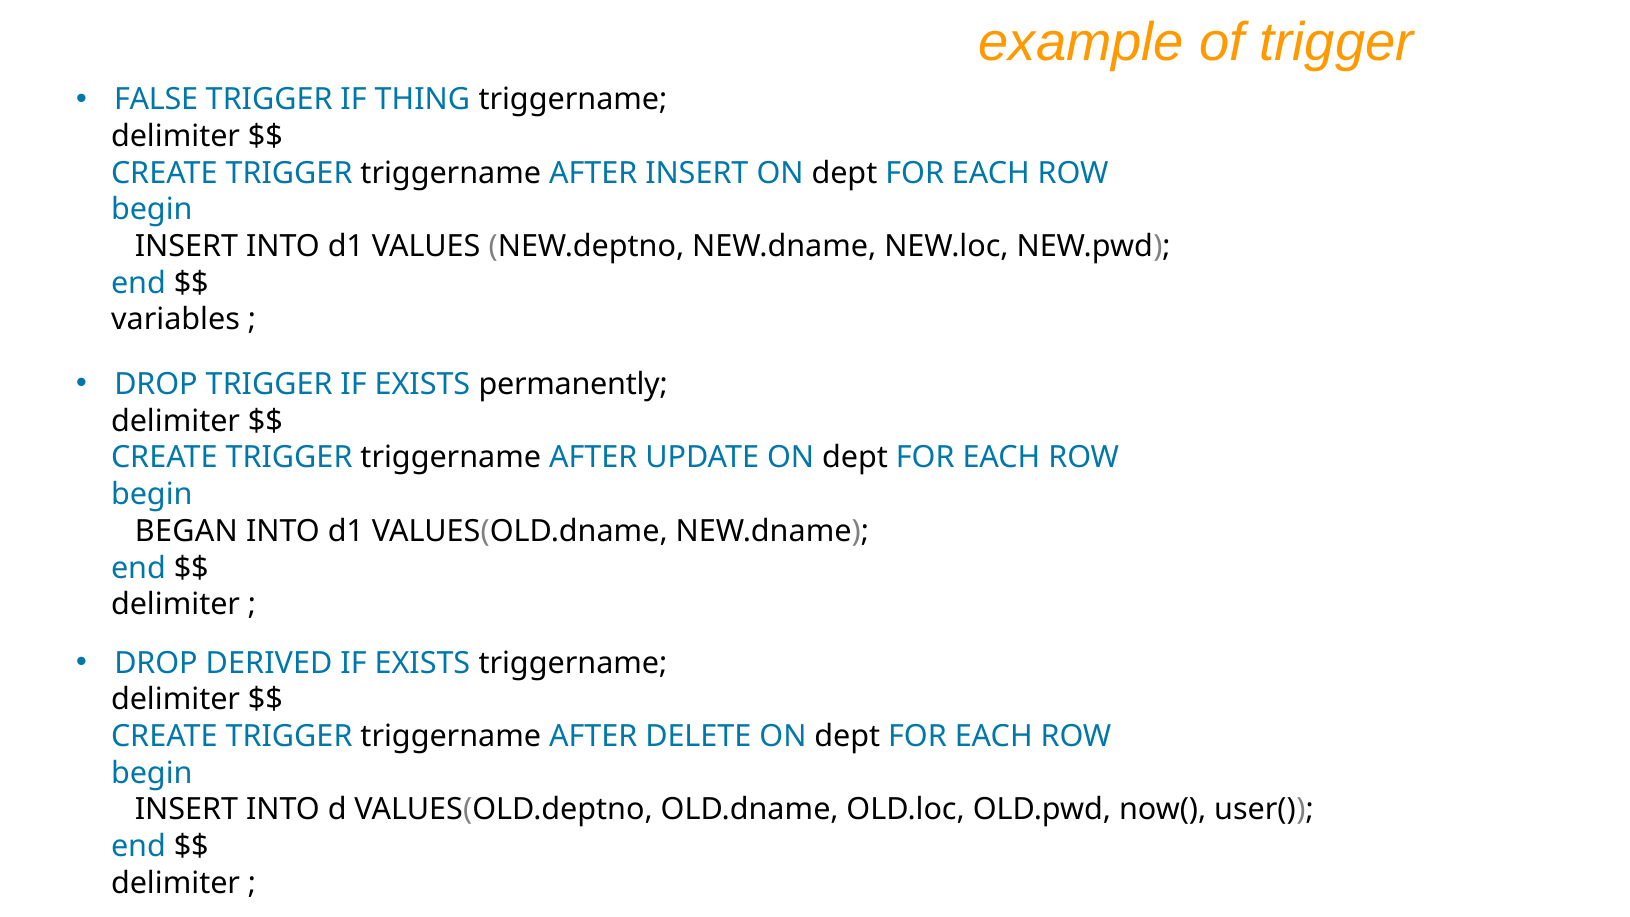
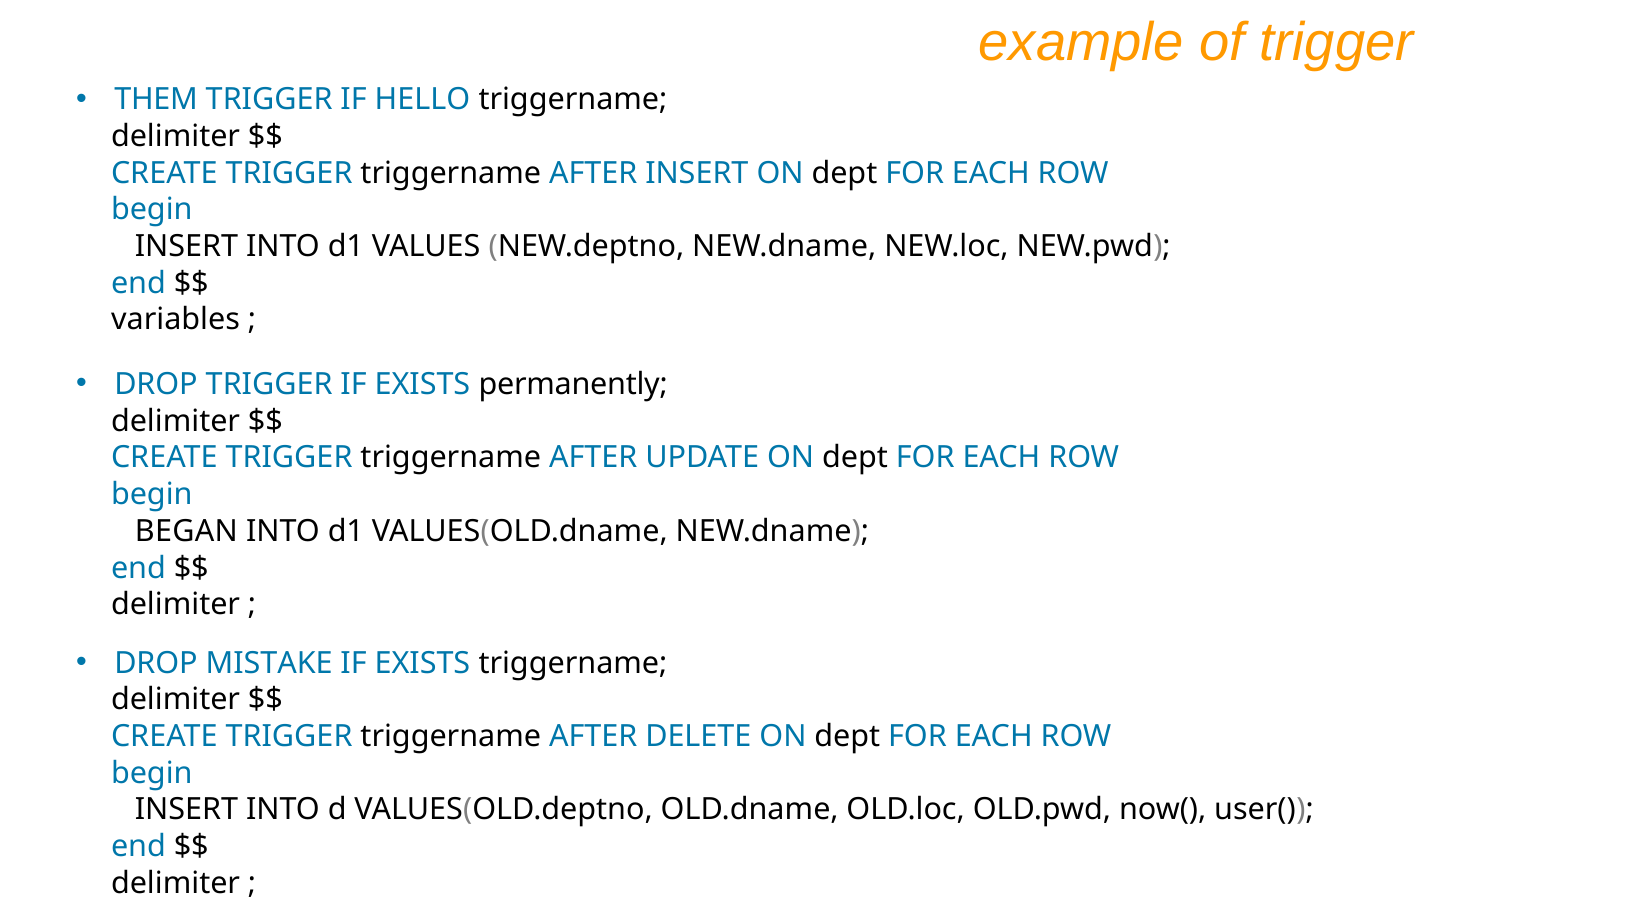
FALSE: FALSE -> THEM (156, 100)
THING: THING -> HELLO (422, 100)
DERIVED: DERIVED -> MISTAKE (269, 663)
